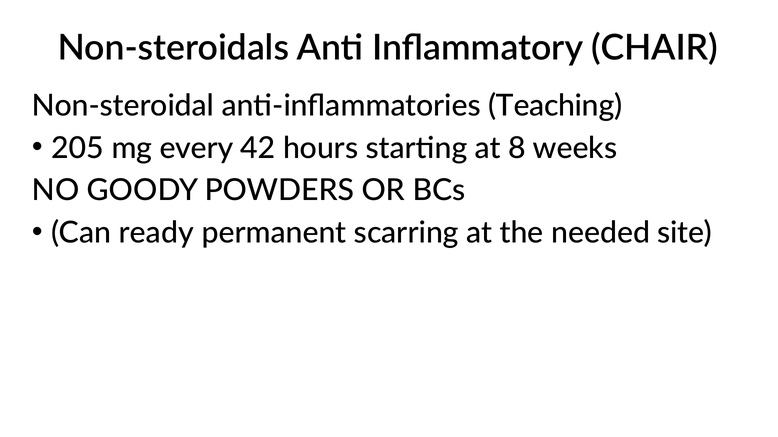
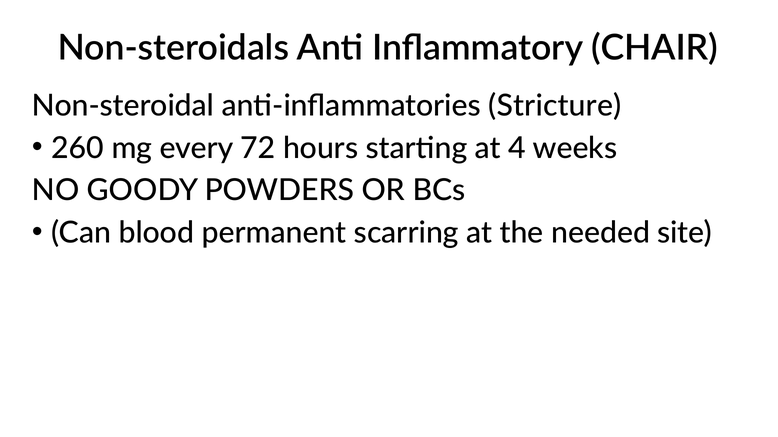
Teaching: Teaching -> Stricture (555, 106)
205: 205 -> 260 (78, 148)
42: 42 -> 72 (258, 148)
8: 8 -> 4 (517, 148)
ready: ready -> blood (156, 233)
